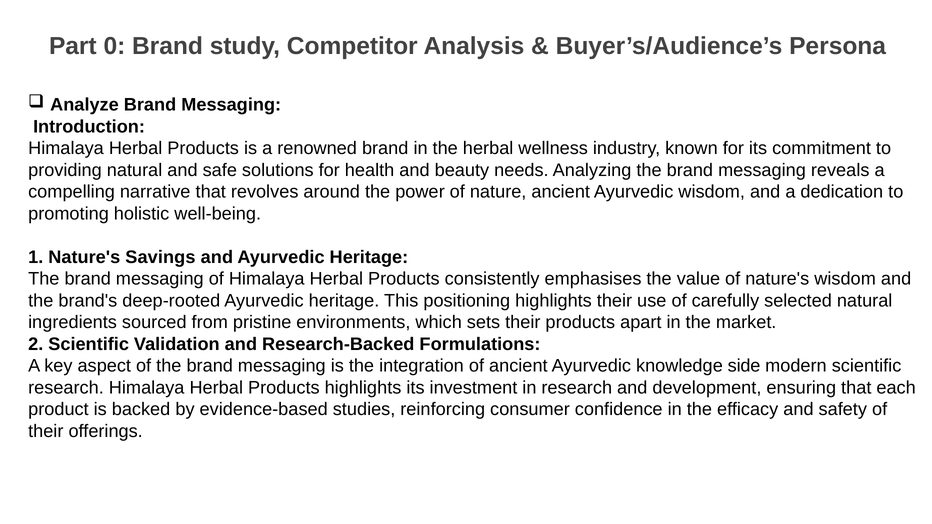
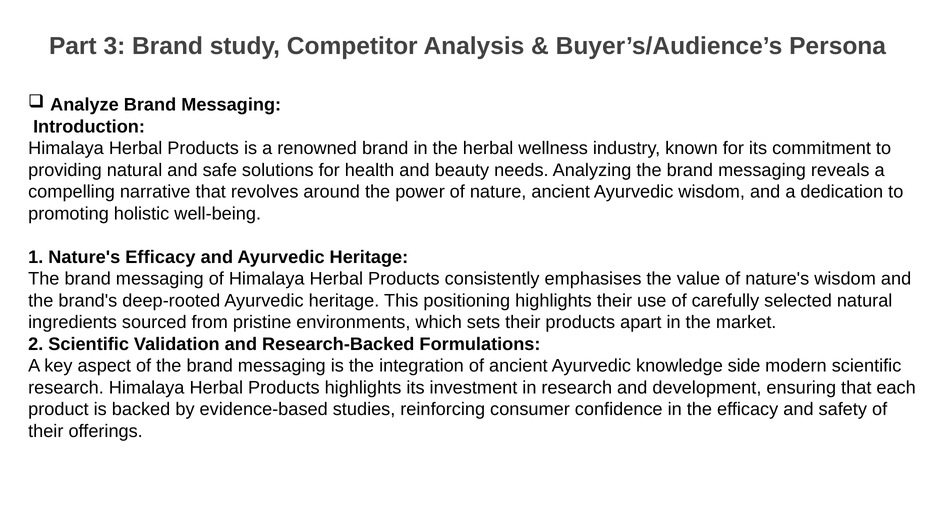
0: 0 -> 3 (114, 46)
Nature's Savings: Savings -> Efficacy (160, 257)
